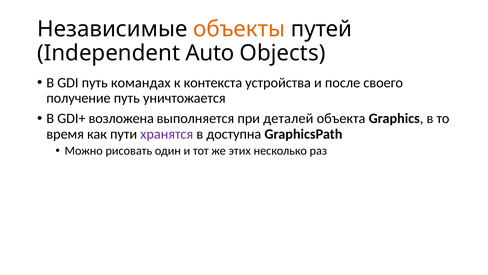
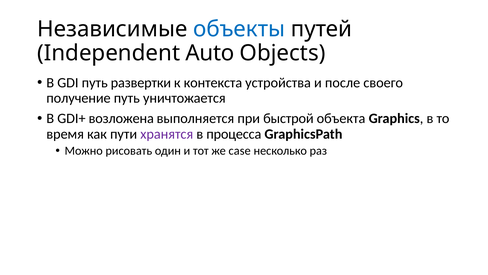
объекты colour: orange -> blue (239, 29)
командах: командах -> развертки (141, 83)
деталей: деталей -> быстрой (288, 118)
доступна: доступна -> процесса (234, 134)
этих: этих -> case (240, 151)
